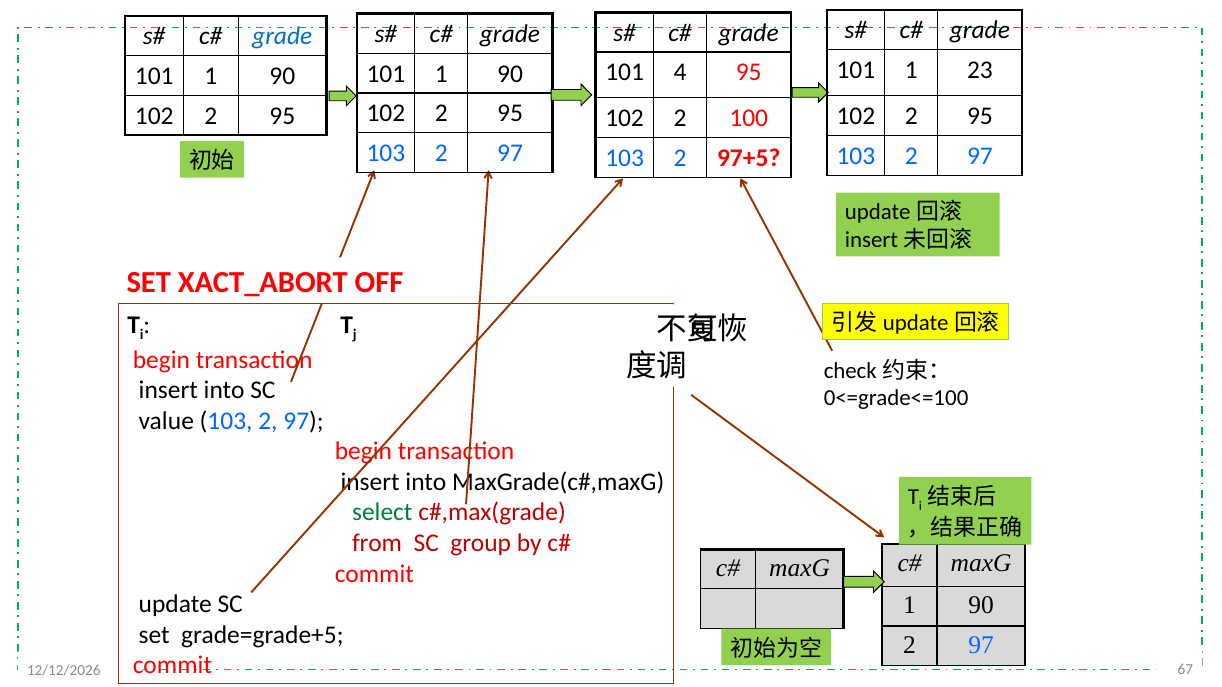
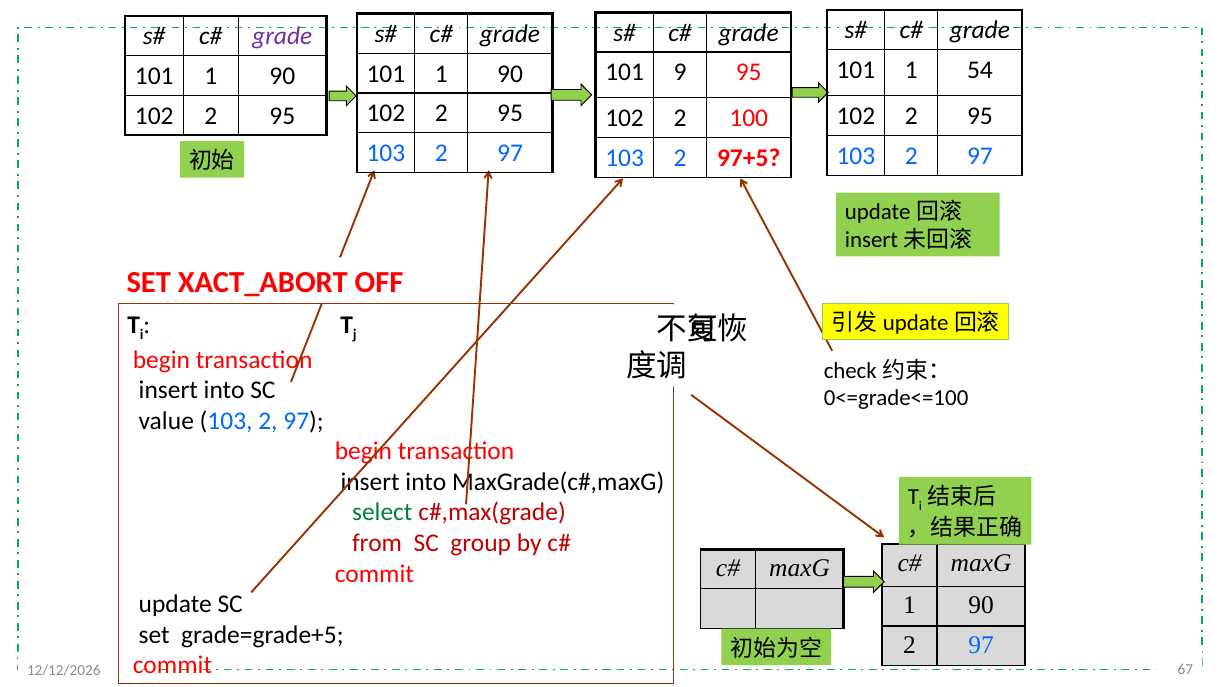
grade colour: blue -> purple (282, 36)
23: 23 -> 54 (980, 70)
4: 4 -> 9 (680, 72)
